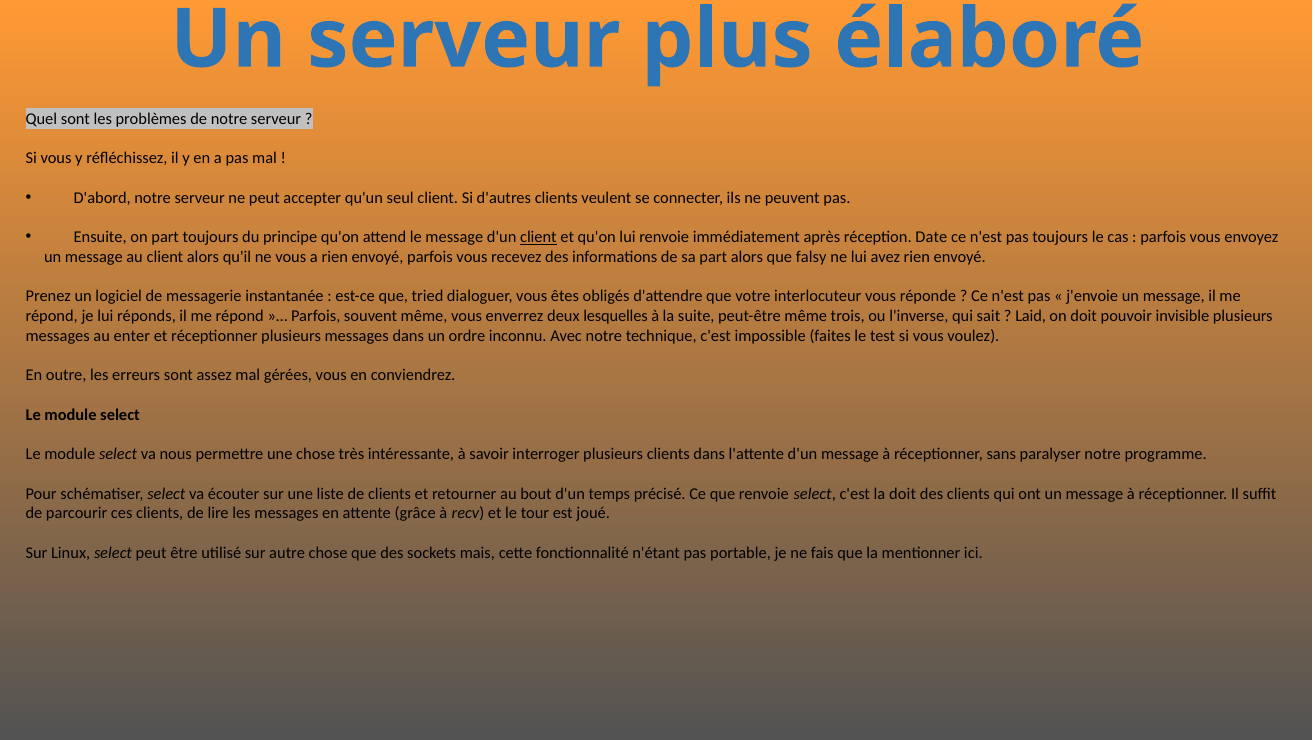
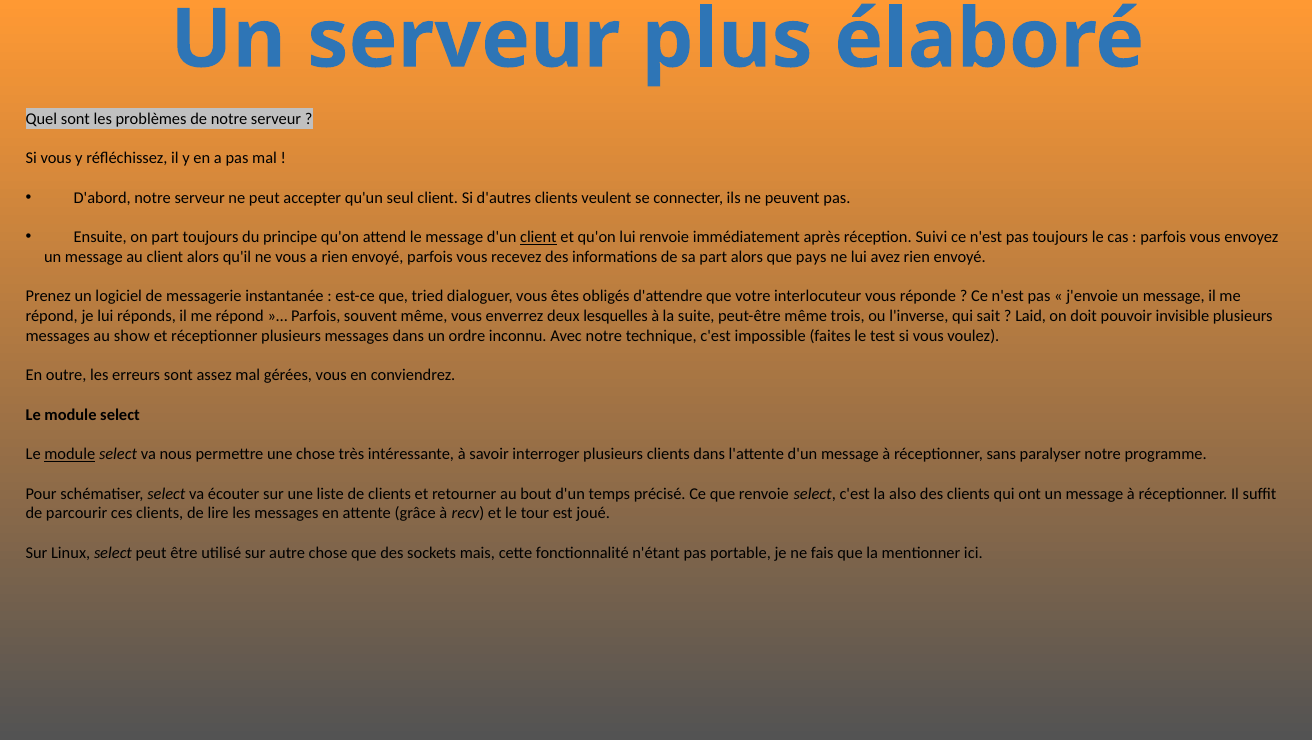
Date: Date -> Suivi (931, 237)
falsy: falsy -> pays (811, 257)
enter: enter -> show (132, 336)
module underline: none -> present (70, 454)
la doit: doit -> also (903, 493)
